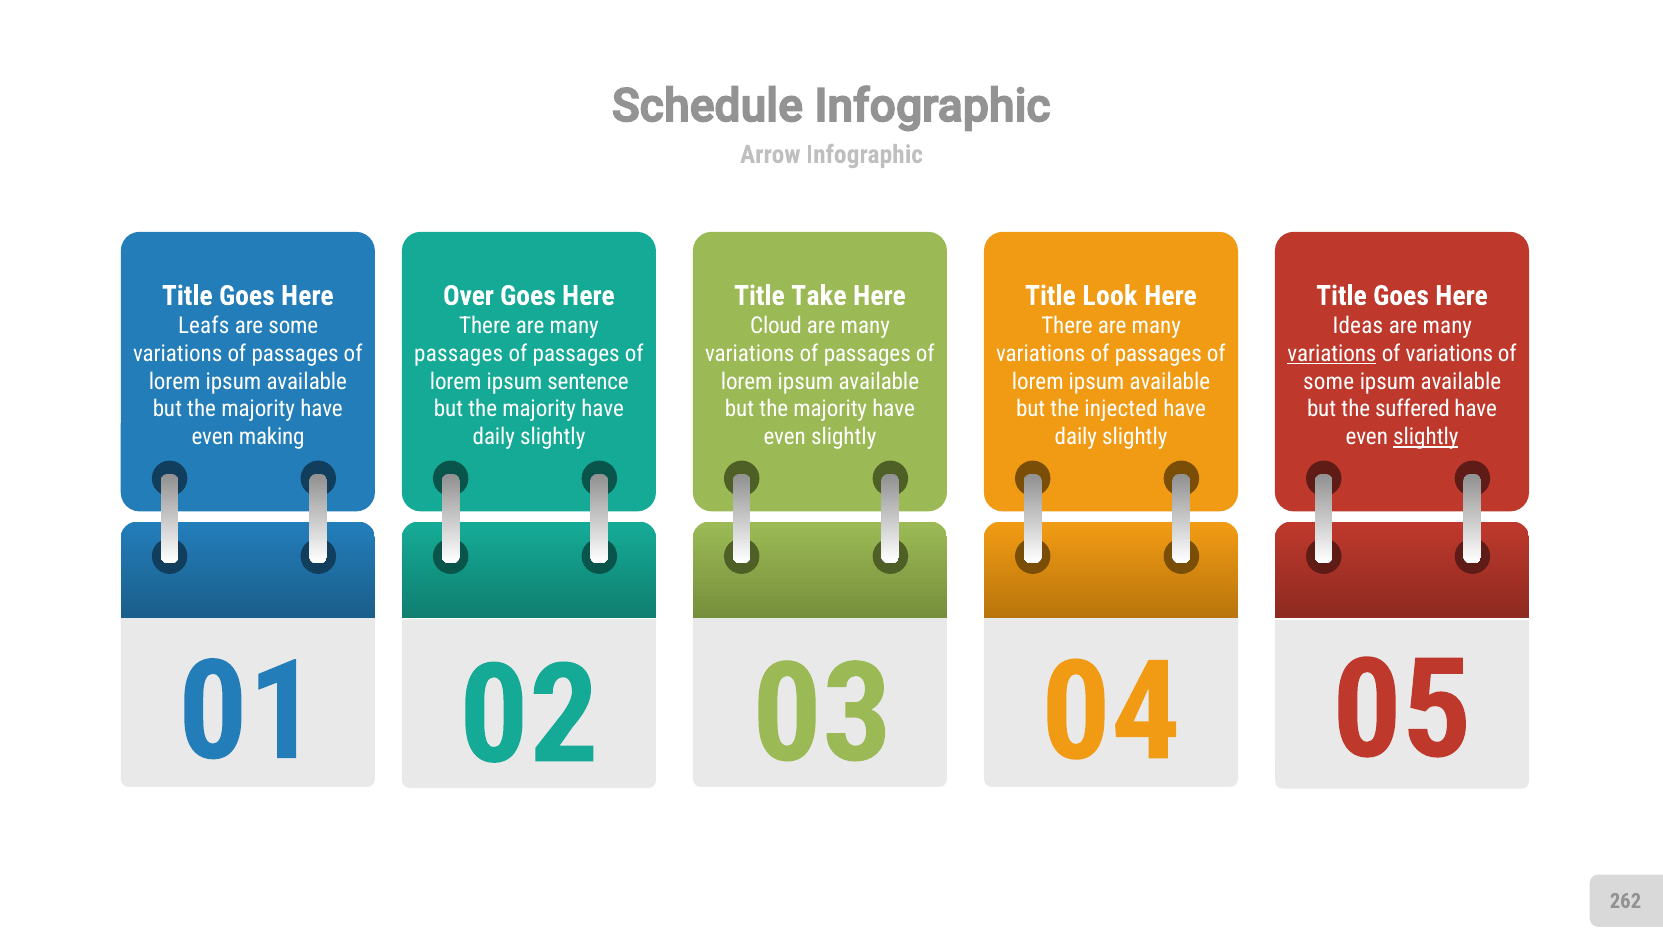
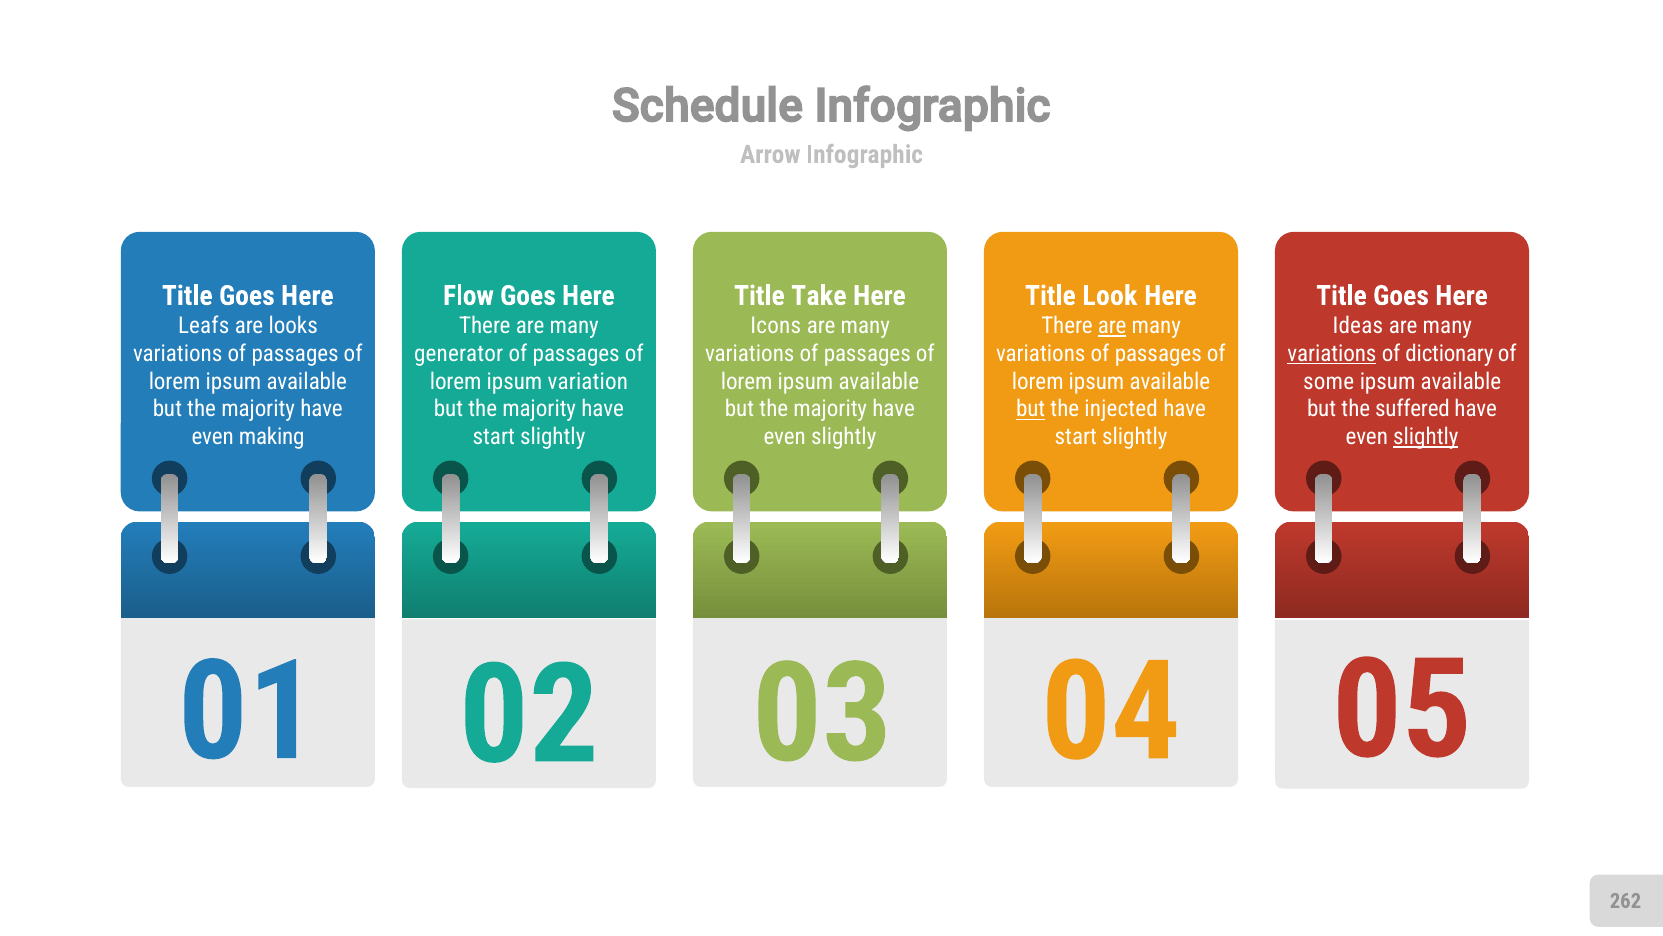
Over: Over -> Flow (468, 296)
are some: some -> looks (293, 326)
Cloud: Cloud -> Icons (776, 326)
are underline: none -> present (1112, 326)
passages: passages -> generator (459, 354)
of variations: variations -> dictionary (1449, 354)
sentence: sentence -> variation (588, 381)
but underline: none -> present (1031, 409)
daily: daily -> start (494, 437)
daily: daily -> start (1076, 437)
